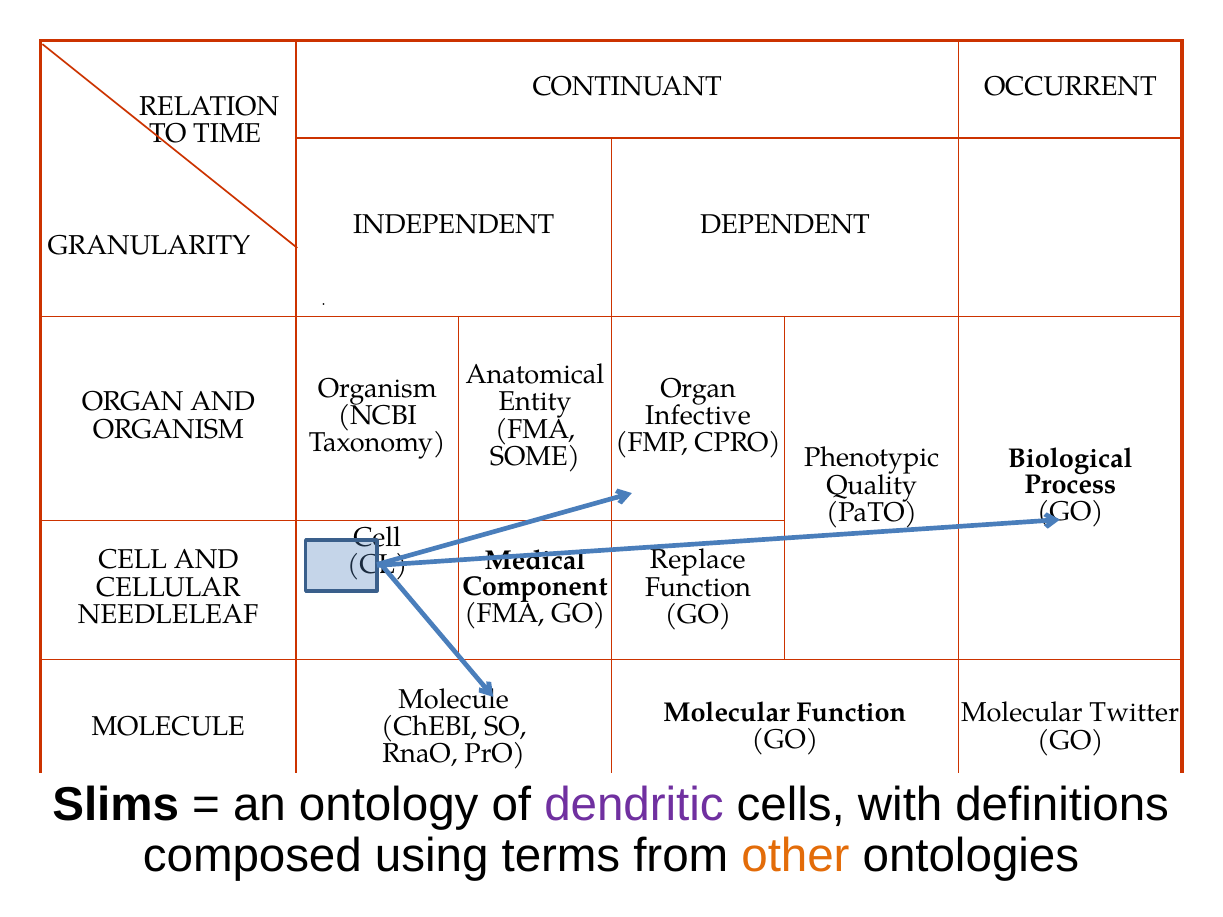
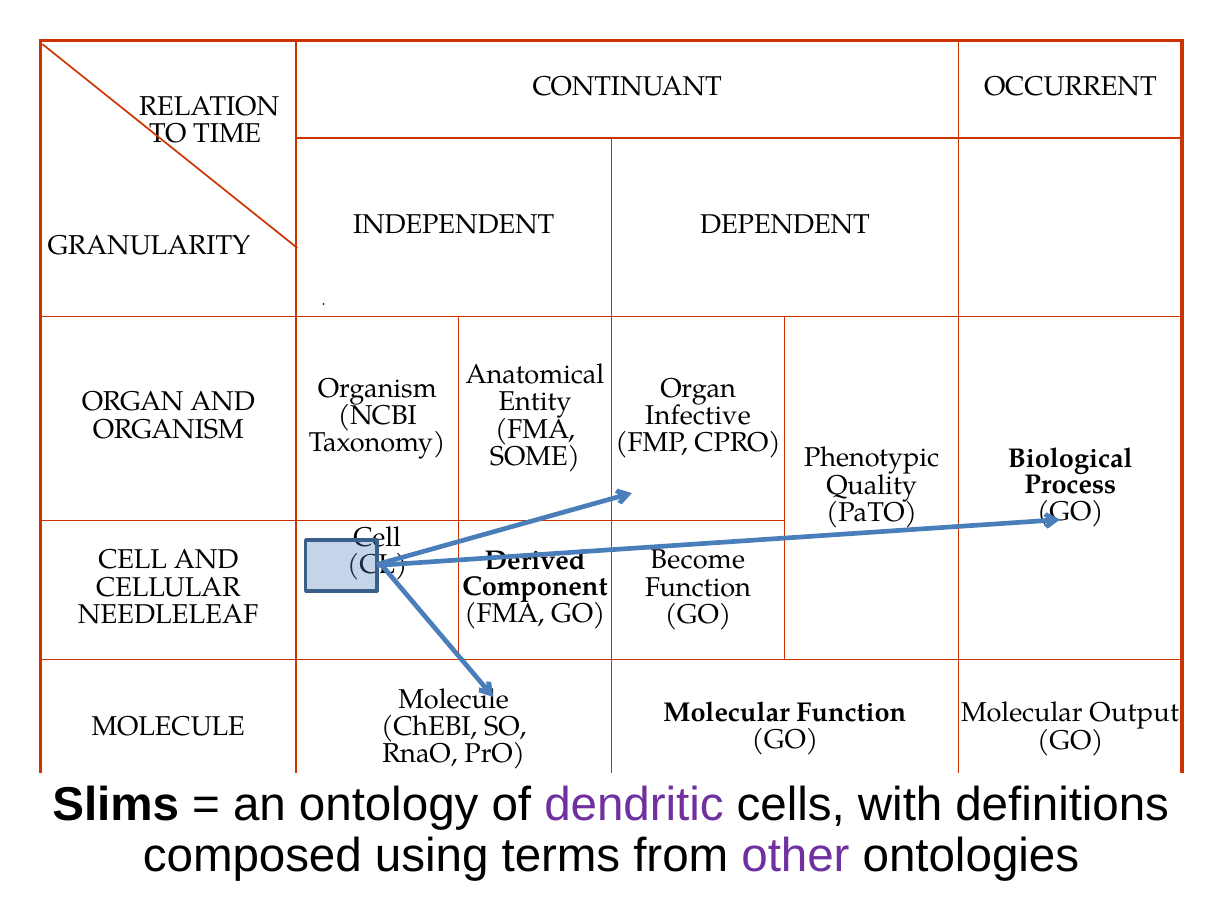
Replace: Replace -> Become (698, 560)
Medical: Medical -> Derived (535, 561)
Twitter: Twitter -> Output (1134, 713)
other colour: orange -> purple (795, 856)
